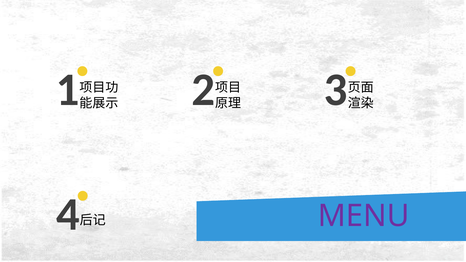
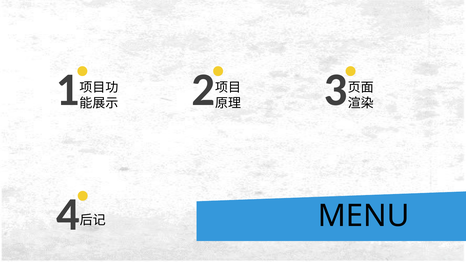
MENU colour: purple -> black (364, 216)
